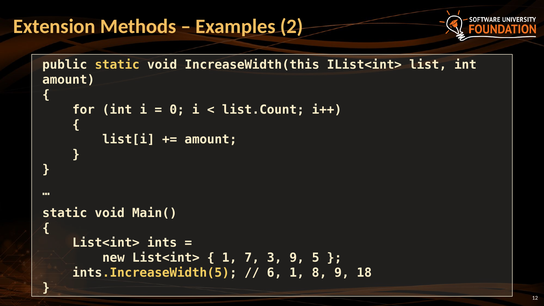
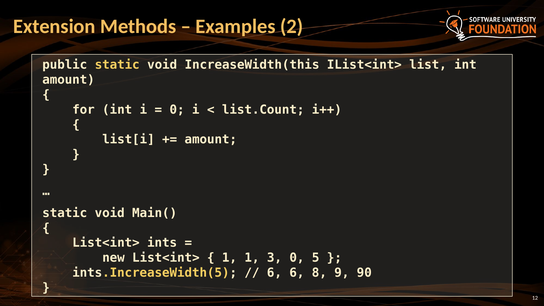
1 7: 7 -> 1 (252, 258)
3 9: 9 -> 0 (297, 258)
6 1: 1 -> 6 (297, 273)
18: 18 -> 90 (364, 273)
